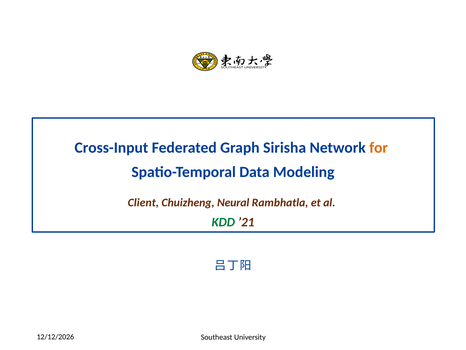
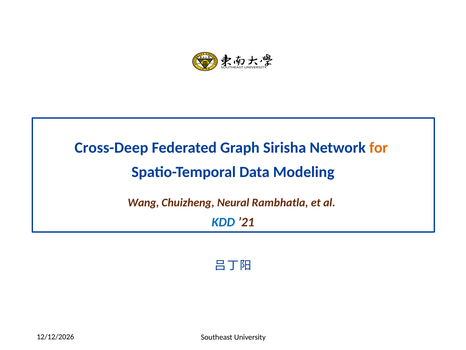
Cross-Input: Cross-Input -> Cross-Deep (111, 147)
Client: Client -> Wang (143, 202)
KDD colour: green -> blue (223, 222)
